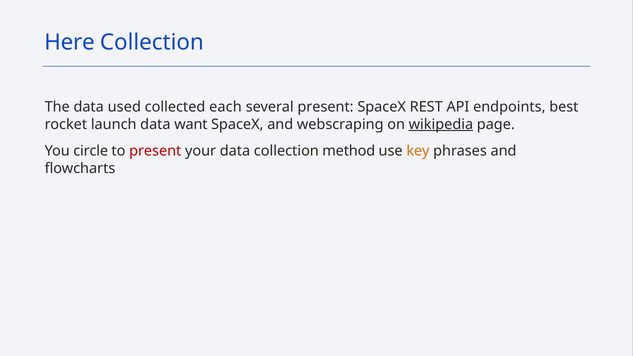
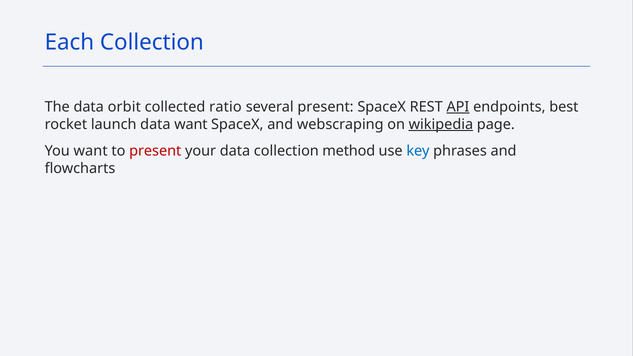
Here: Here -> Each (69, 42)
used: used -> orbit (124, 107)
each: each -> ratio (225, 107)
API underline: none -> present (458, 107)
You circle: circle -> want (91, 151)
key colour: orange -> blue (418, 151)
